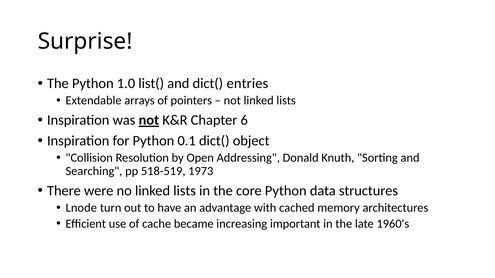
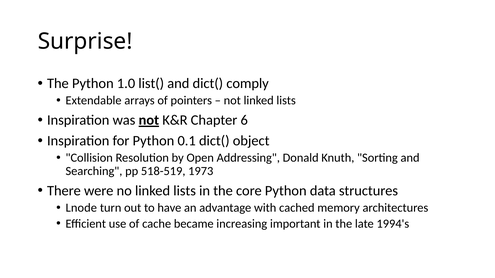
entries: entries -> comply (248, 84)
1960's: 1960's -> 1994's (393, 224)
